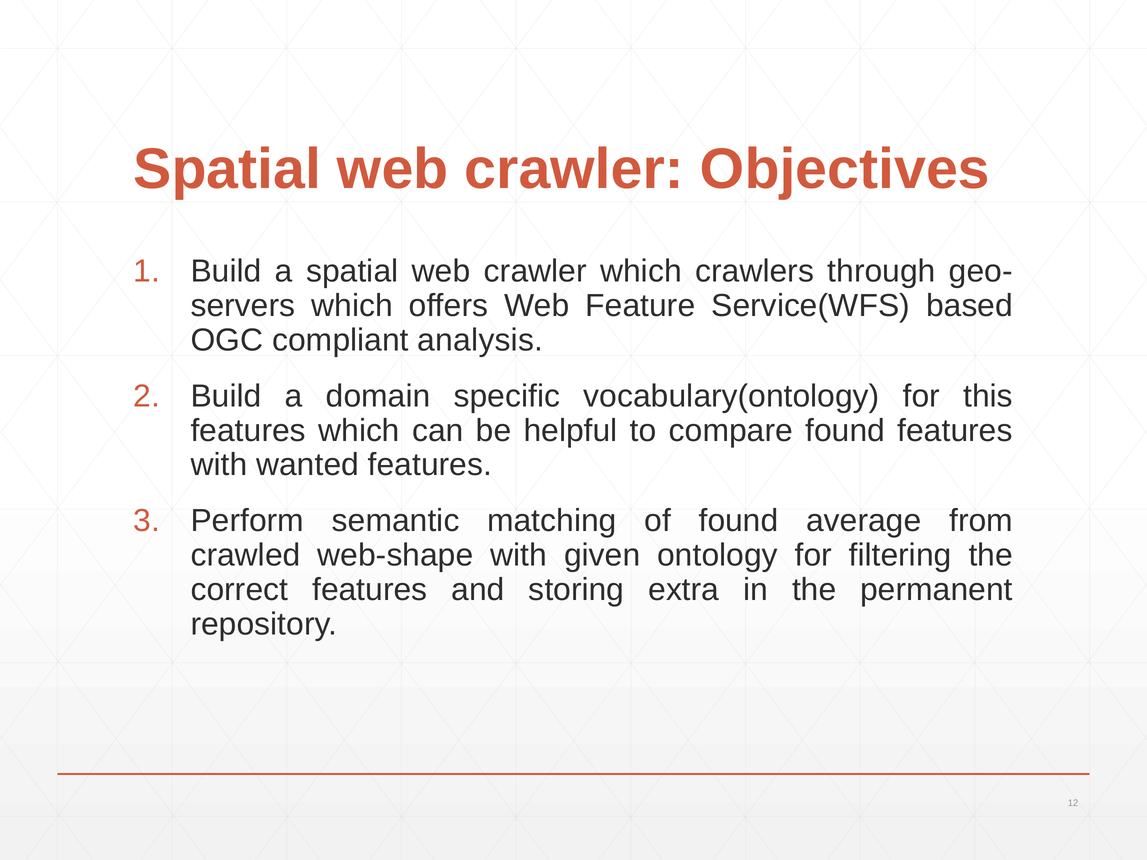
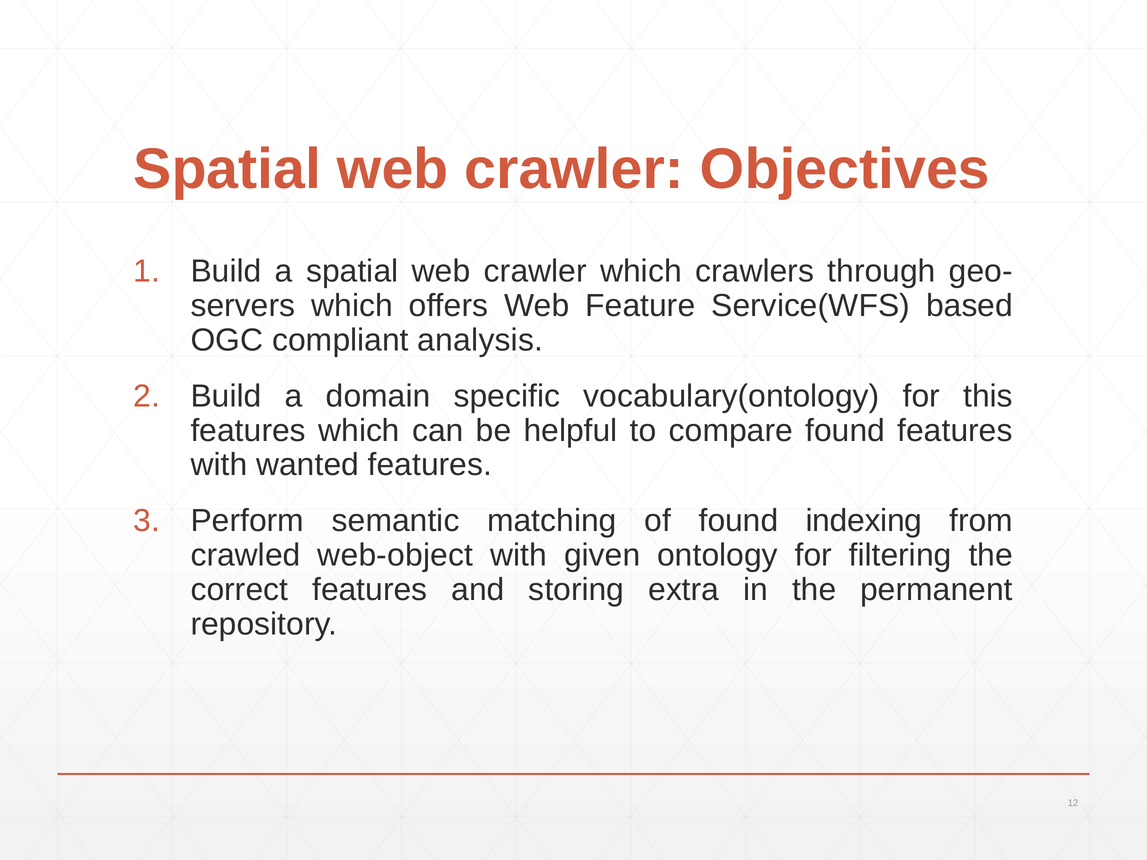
average: average -> indexing (864, 521)
web-shape: web-shape -> web-object (395, 555)
